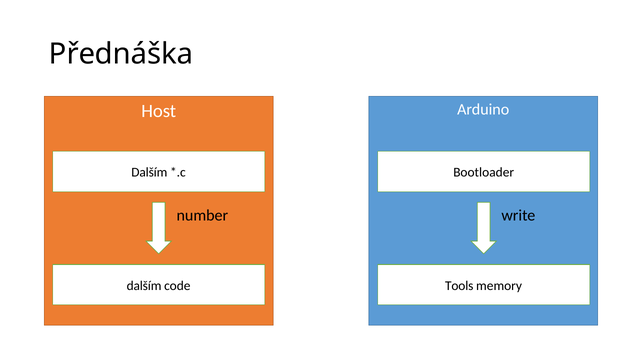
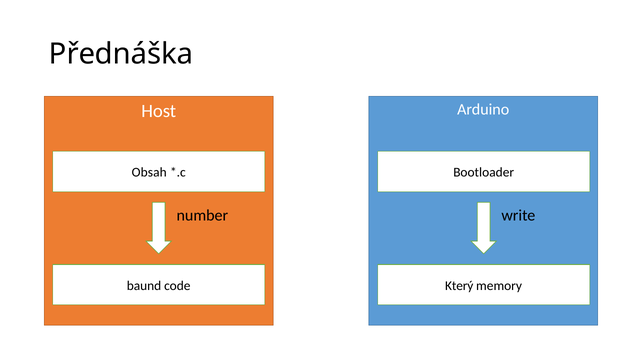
Dalším: Dalším -> Obsah (149, 172)
dalším: dalším -> baund (144, 286)
Tools: Tools -> Který (459, 286)
